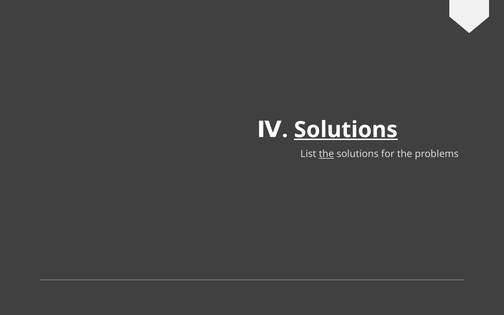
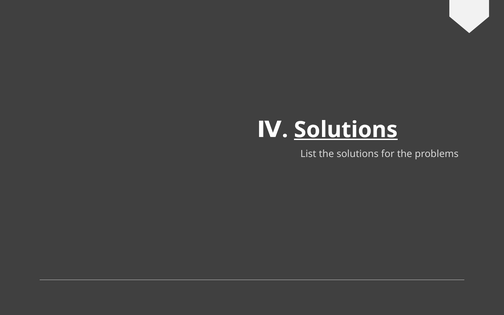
the underline: present -> none (326, 154)
